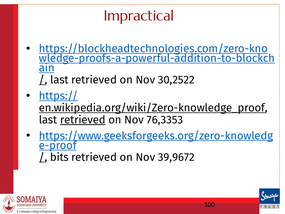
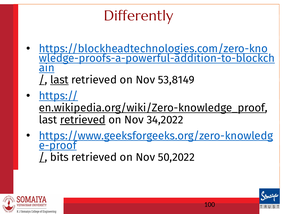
Impractical: Impractical -> Differently (139, 16)
last underline: none -> present (59, 80)
30,2522: 30,2522 -> 53,8149 (176, 80)
76,3353: 76,3353 -> 34,2022 (165, 120)
39,9672: 39,9672 -> 50,2022 (176, 157)
